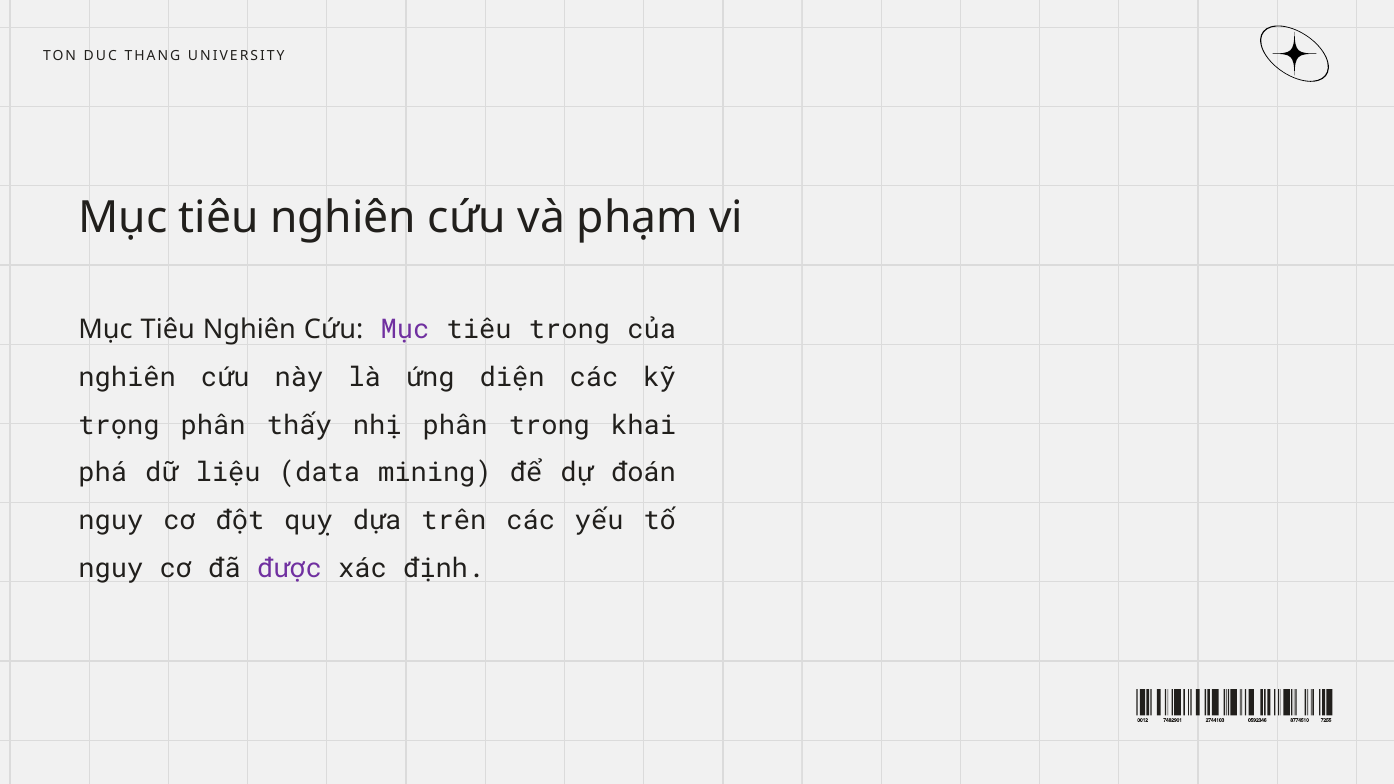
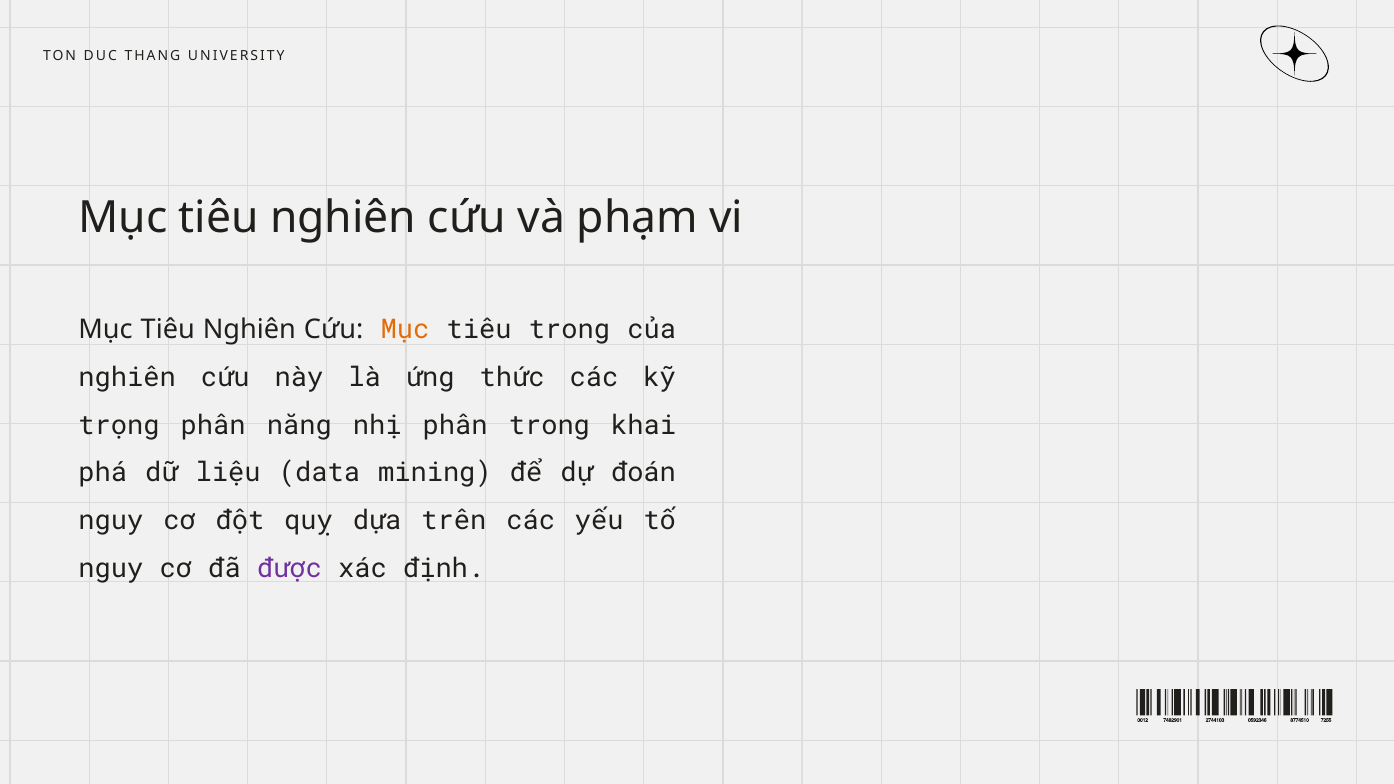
Mục colour: purple -> orange (405, 330)
diện: diện -> thức (512, 378)
thấy: thấy -> năng (299, 425)
